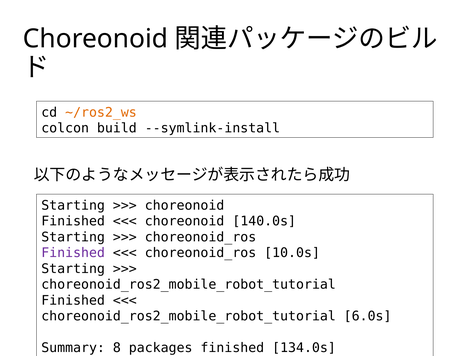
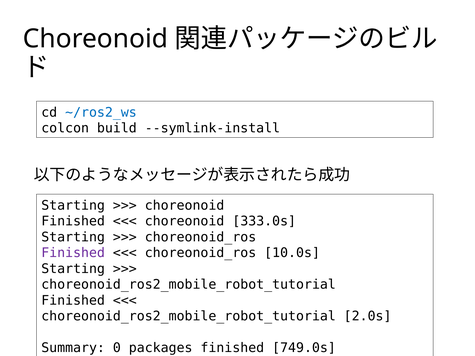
~/ros2_ws colour: orange -> blue (101, 112)
140.0s: 140.0s -> 333.0s (264, 221)
6.0s: 6.0s -> 2.0s (368, 316)
8: 8 -> 0 (117, 348)
134.0s: 134.0s -> 749.0s (304, 348)
